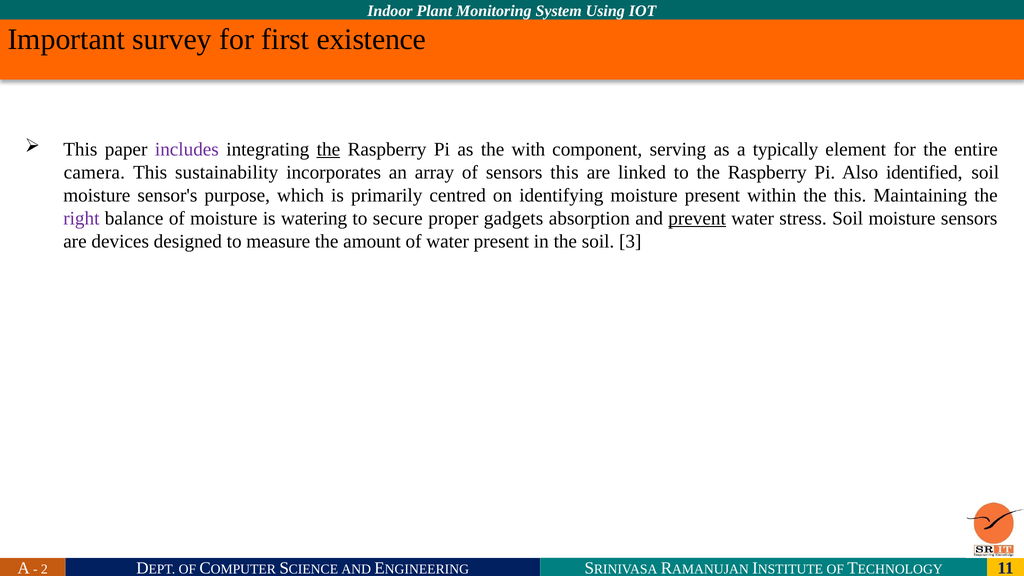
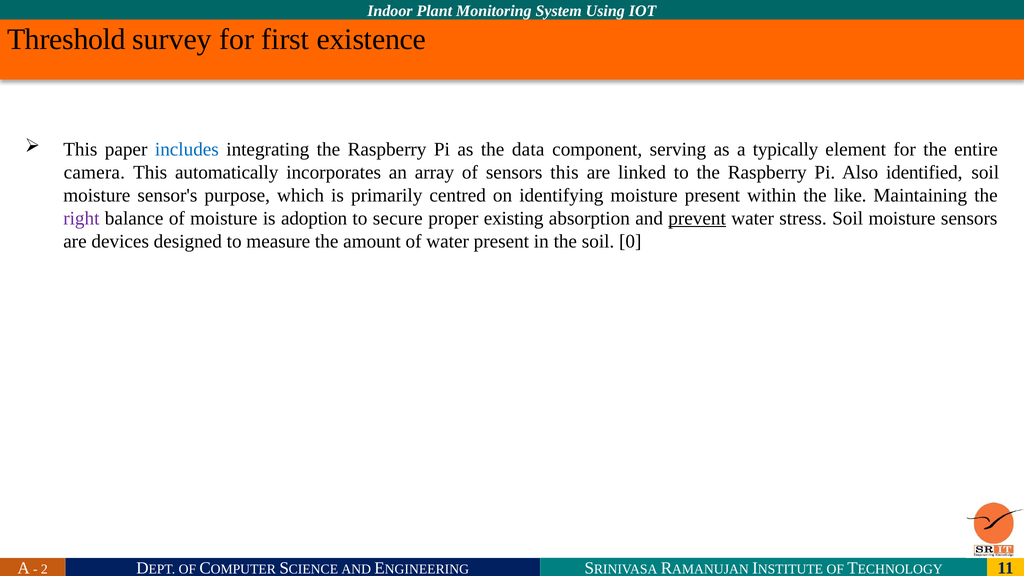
Important: Important -> Threshold (66, 39)
includes colour: purple -> blue (187, 149)
the underline: present -> none (328, 149)
with: with -> data (528, 149)
sustainability: sustainability -> automatically (227, 172)
the this: this -> like (850, 195)
watering: watering -> adoption (314, 218)
gadgets: gadgets -> existing (514, 218)
3: 3 -> 0 (630, 241)
